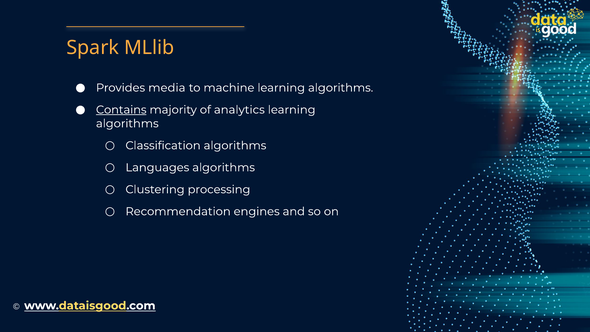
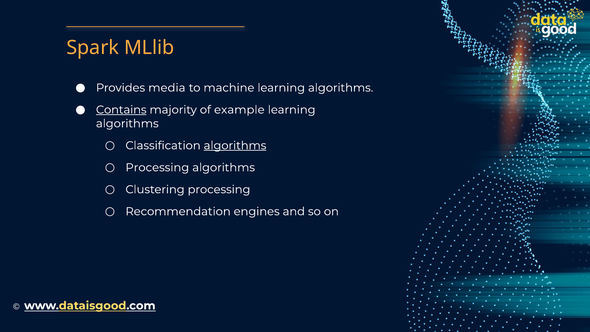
analytics: analytics -> example (239, 110)
algorithms underline: none -> present (235, 145)
Languages: Languages -> Processing (157, 167)
